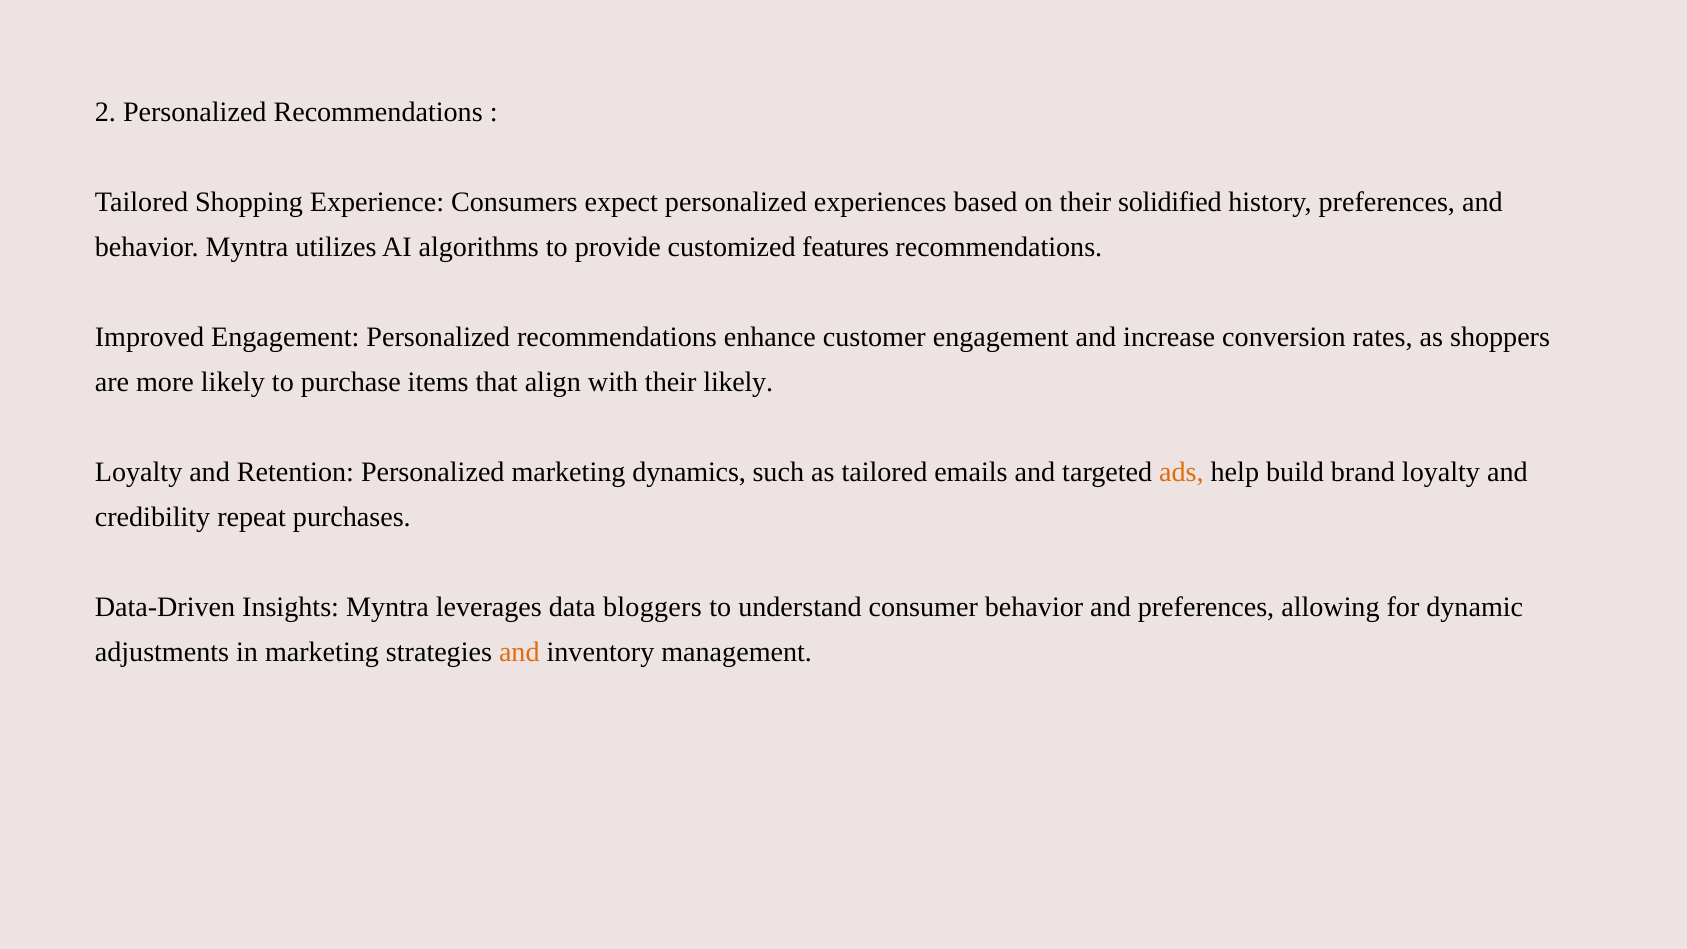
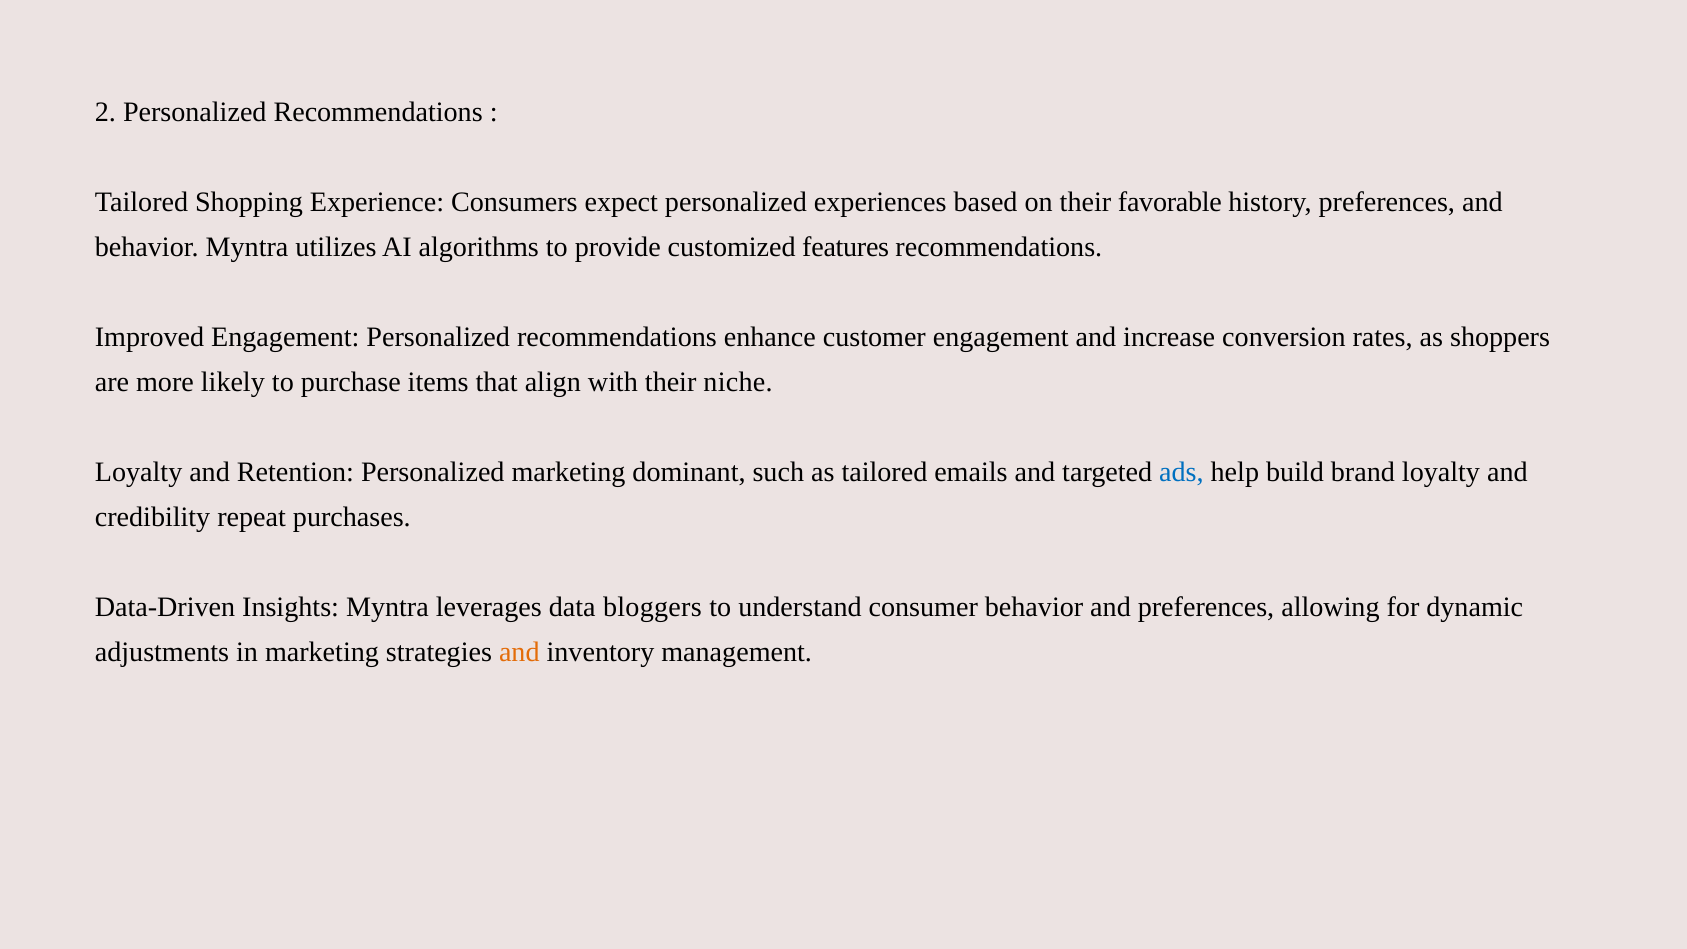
solidified: solidified -> favorable (1170, 202)
their likely: likely -> niche (738, 382)
dynamics: dynamics -> dominant (689, 472)
ads colour: orange -> blue (1181, 472)
